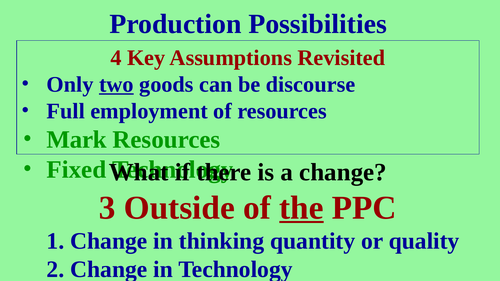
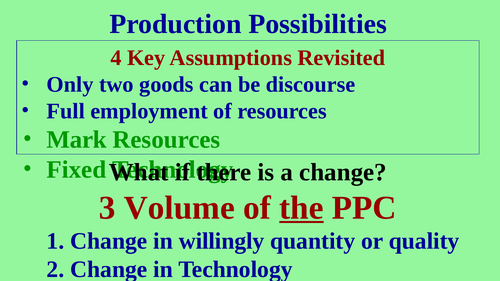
two underline: present -> none (116, 85)
Outside: Outside -> Volume (179, 208)
thinking: thinking -> willingly (222, 241)
